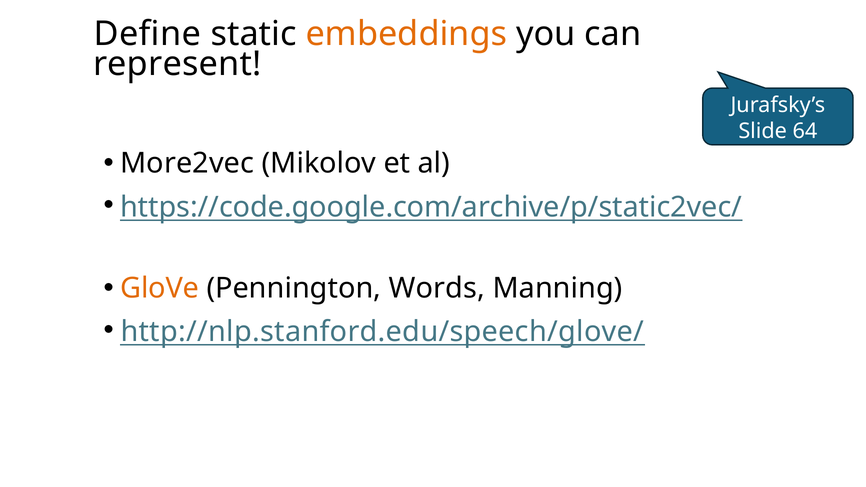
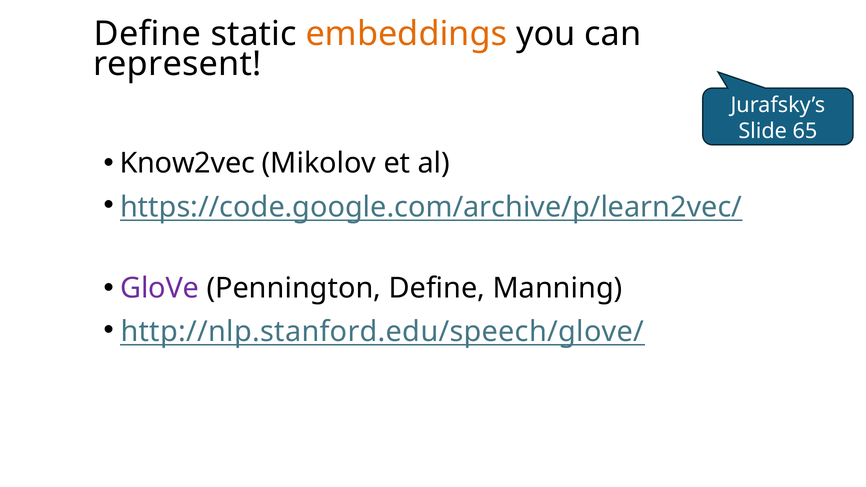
64: 64 -> 65 (805, 131)
More2vec: More2vec -> Know2vec (187, 163)
https://code.google.com/archive/p/static2vec/: https://code.google.com/archive/p/static2vec/ -> https://code.google.com/archive/p/learn2vec/ (431, 207)
GloVe colour: orange -> purple (160, 288)
Pennington Words: Words -> Define (437, 288)
